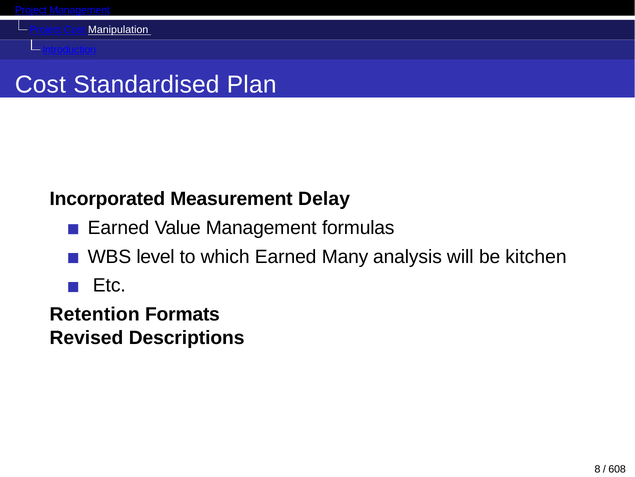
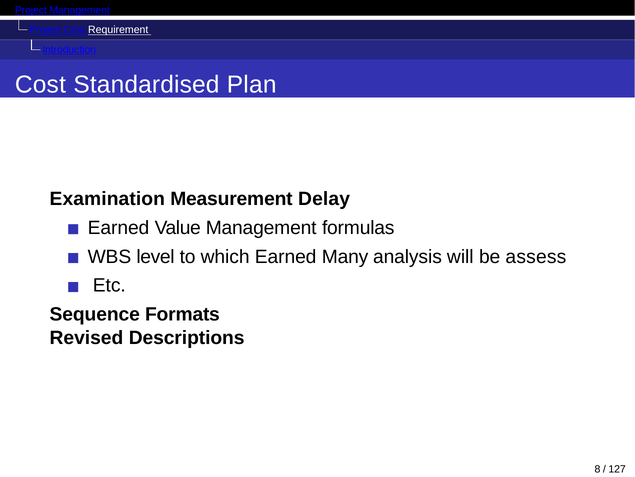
Manipulation: Manipulation -> Requirement (118, 30)
Incorporated: Incorporated -> Examination (107, 199)
kitchen: kitchen -> assess (536, 257)
Retention: Retention -> Sequence (95, 314)
608: 608 -> 127 (617, 469)
